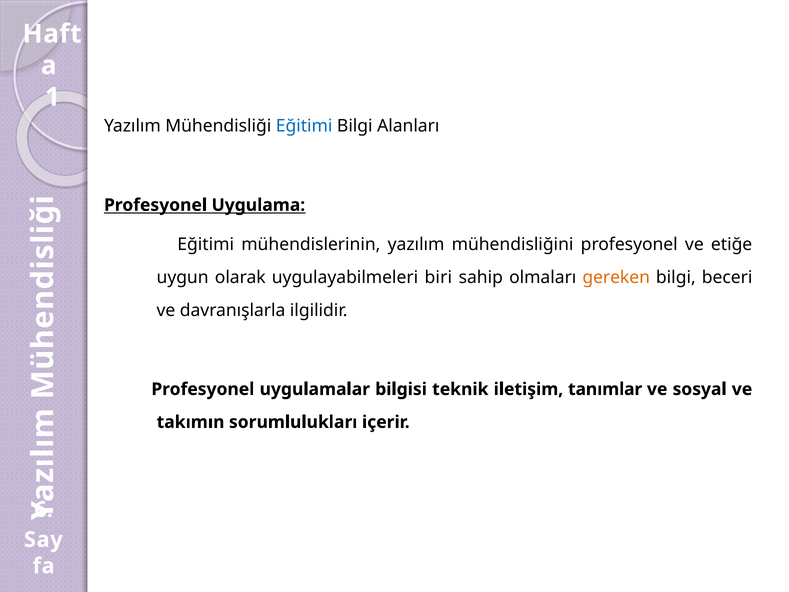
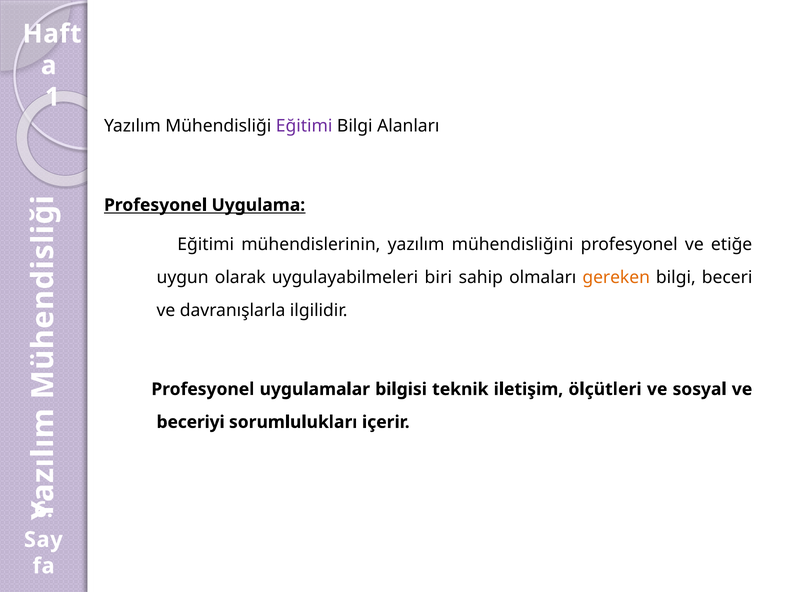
Eğitimi colour: blue -> purple (304, 126)
tanımlar: tanımlar -> ölçütleri (605, 389)
takımın: takımın -> beceriyi (191, 422)
